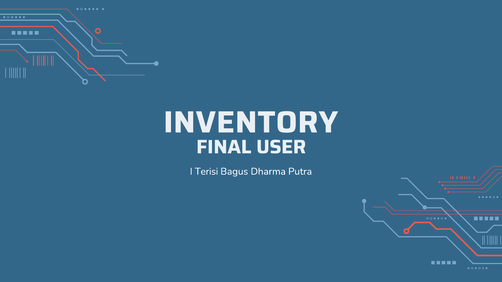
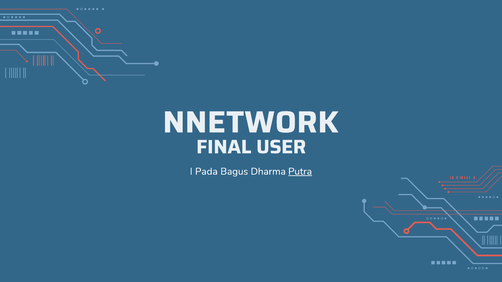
INVENTORY: INVENTORY -> NNETWORK (251, 122)
Terisi: Terisi -> Pada (206, 172)
Putra underline: none -> present (300, 172)
